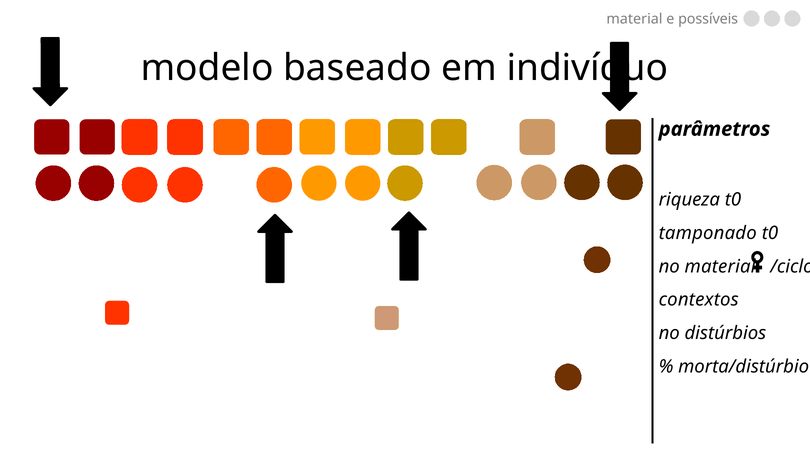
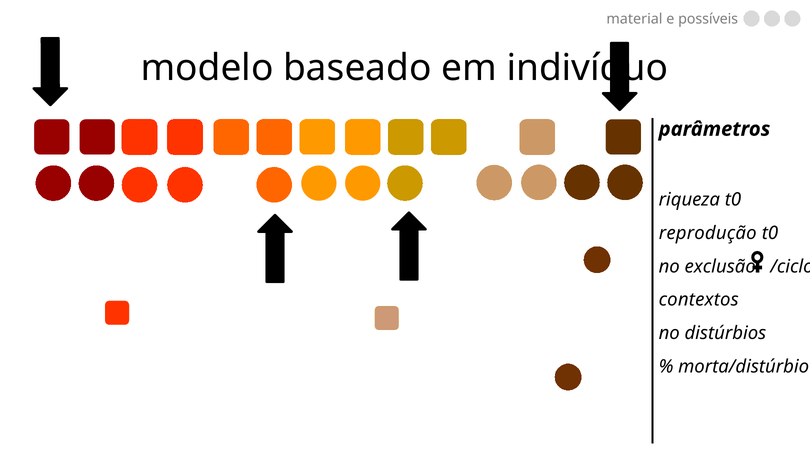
tamponado: tamponado -> reprodução (708, 233)
no material: material -> exclusão (720, 267)
